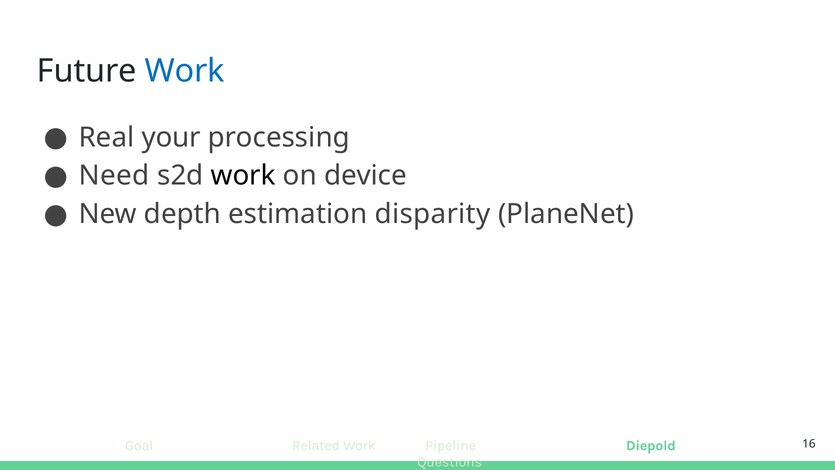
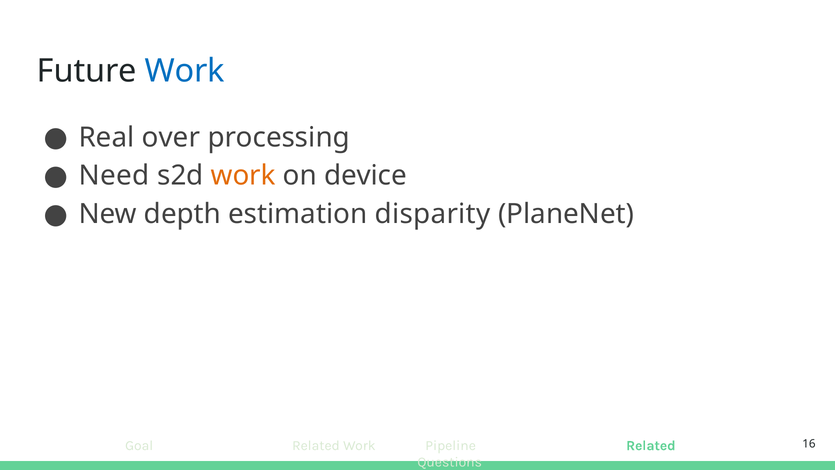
your: your -> over (171, 137)
work colour: black -> orange (243, 176)
Pipeline Diepold: Diepold -> Related (651, 445)
